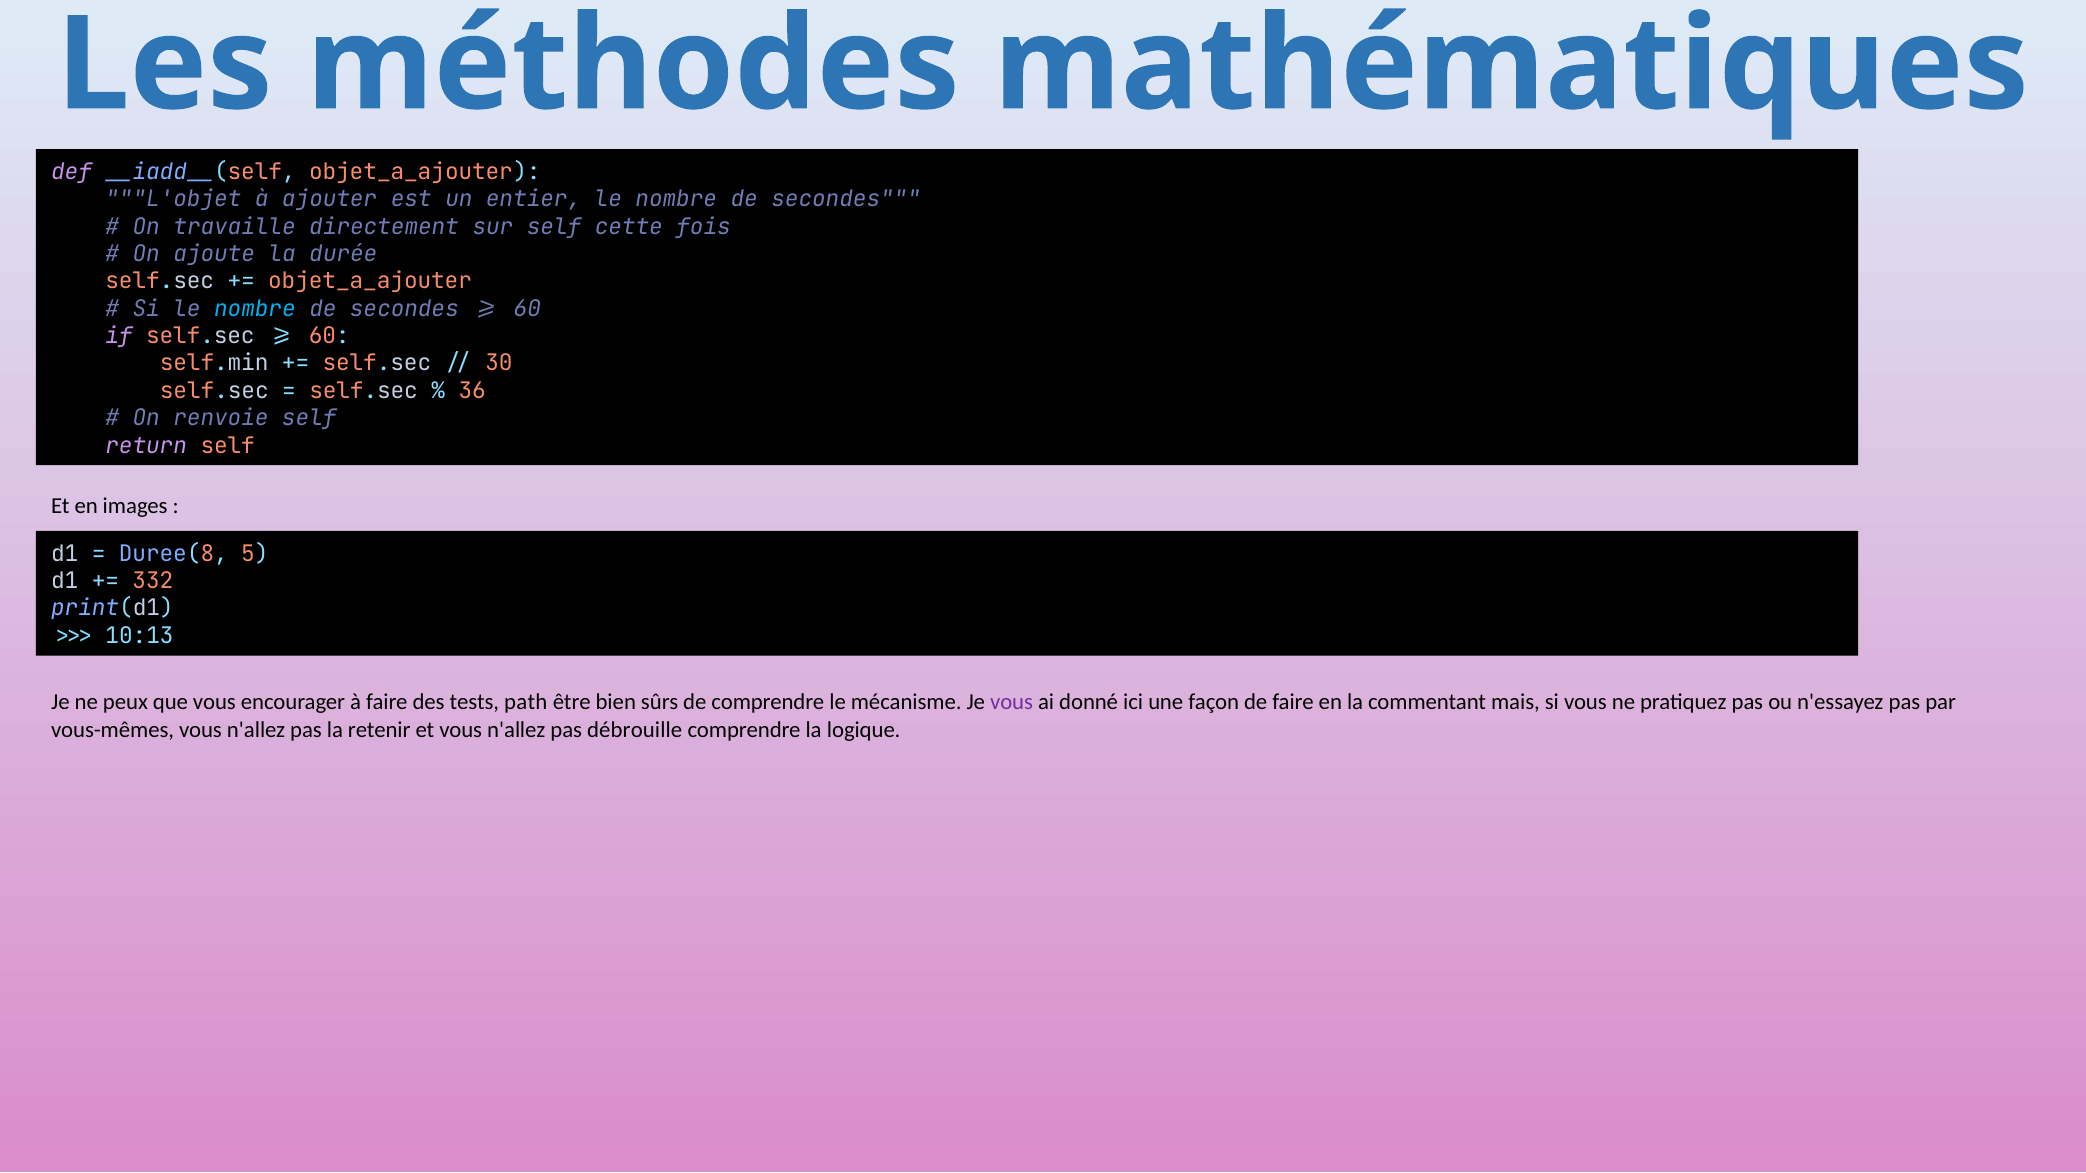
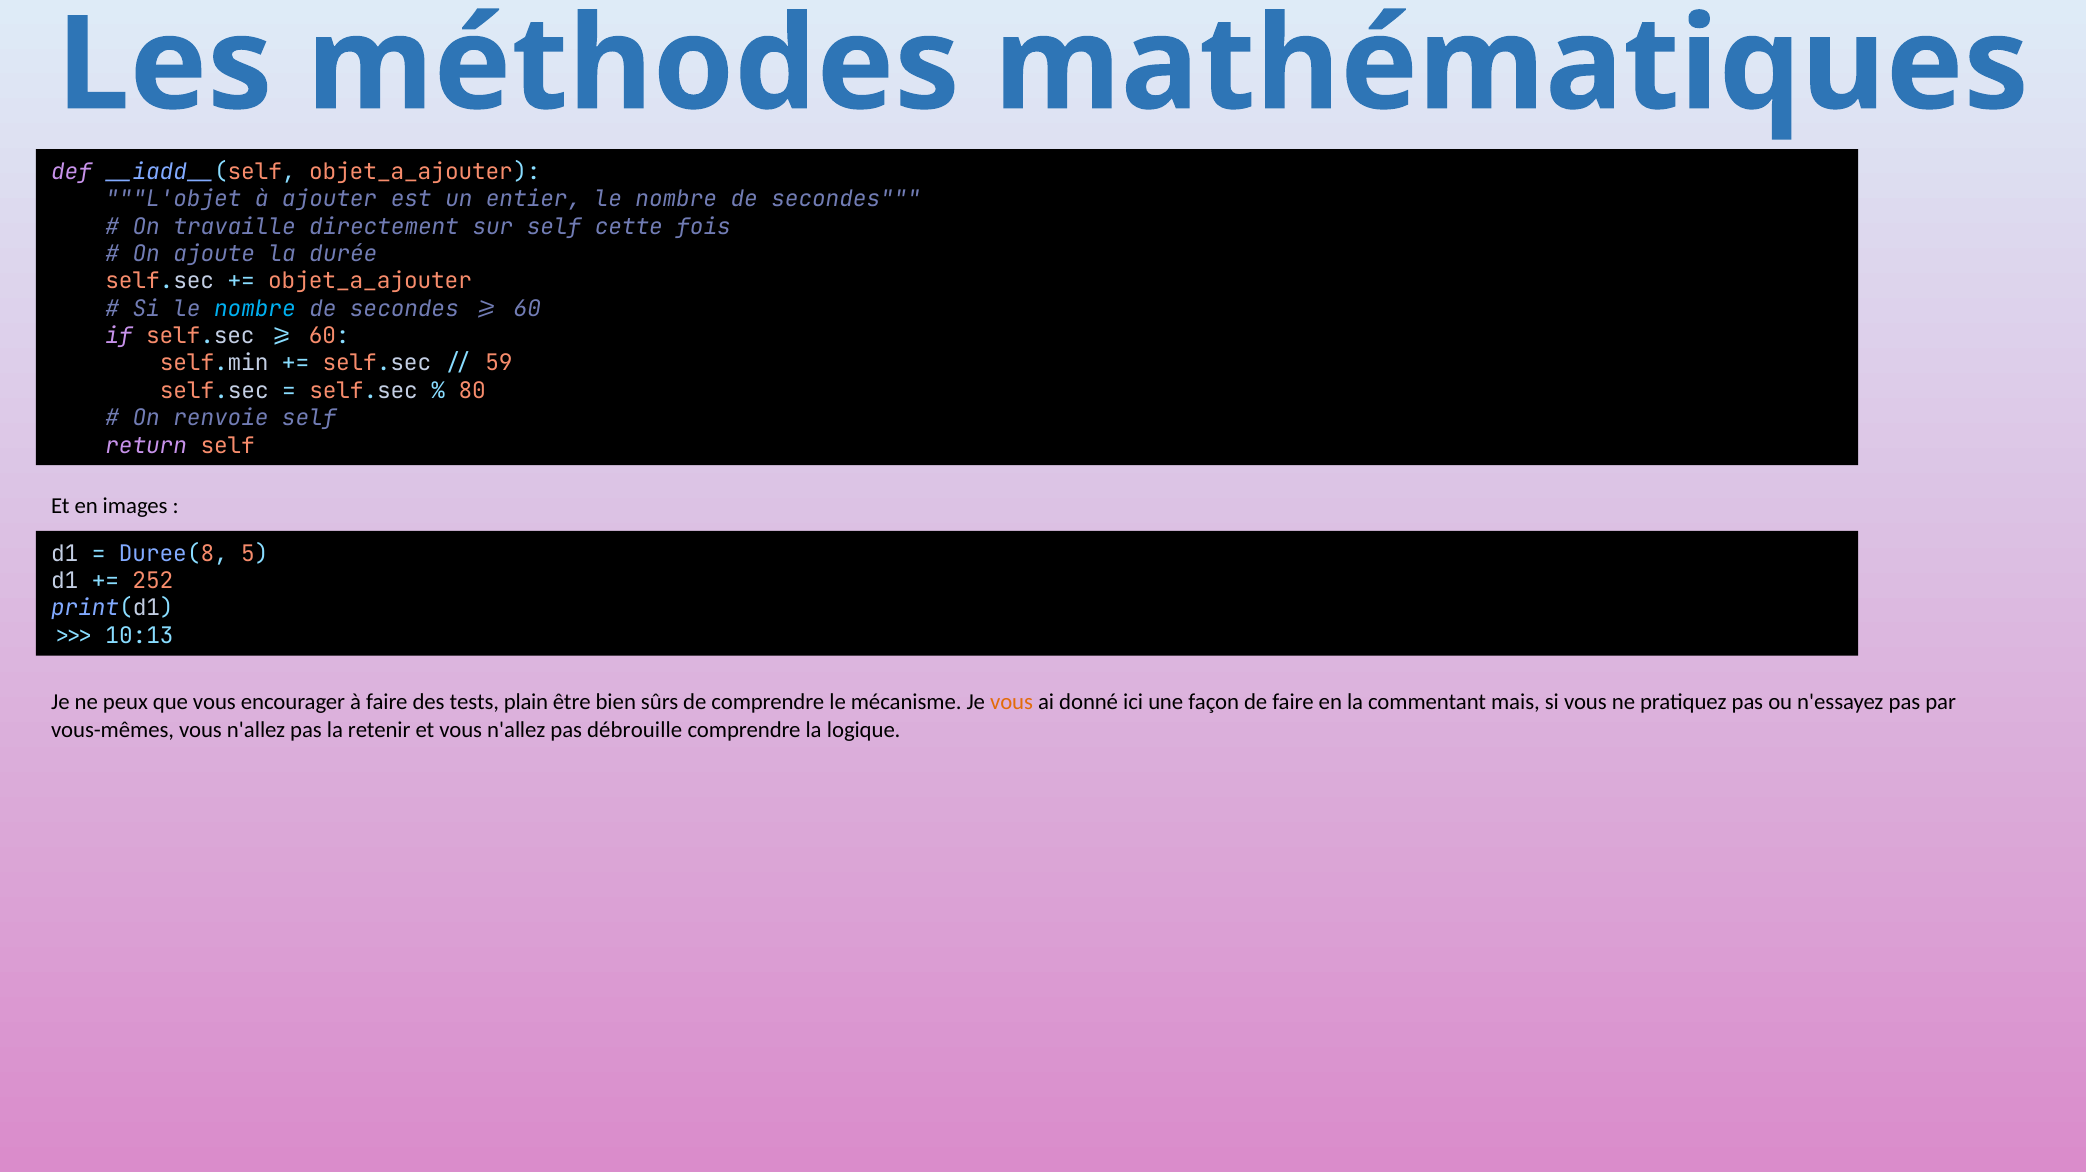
30: 30 -> 59 (499, 364)
36: 36 -> 80 (472, 391)
332: 332 -> 252 (153, 581)
path: path -> plain (526, 703)
vous colour: purple -> orange (1012, 703)
